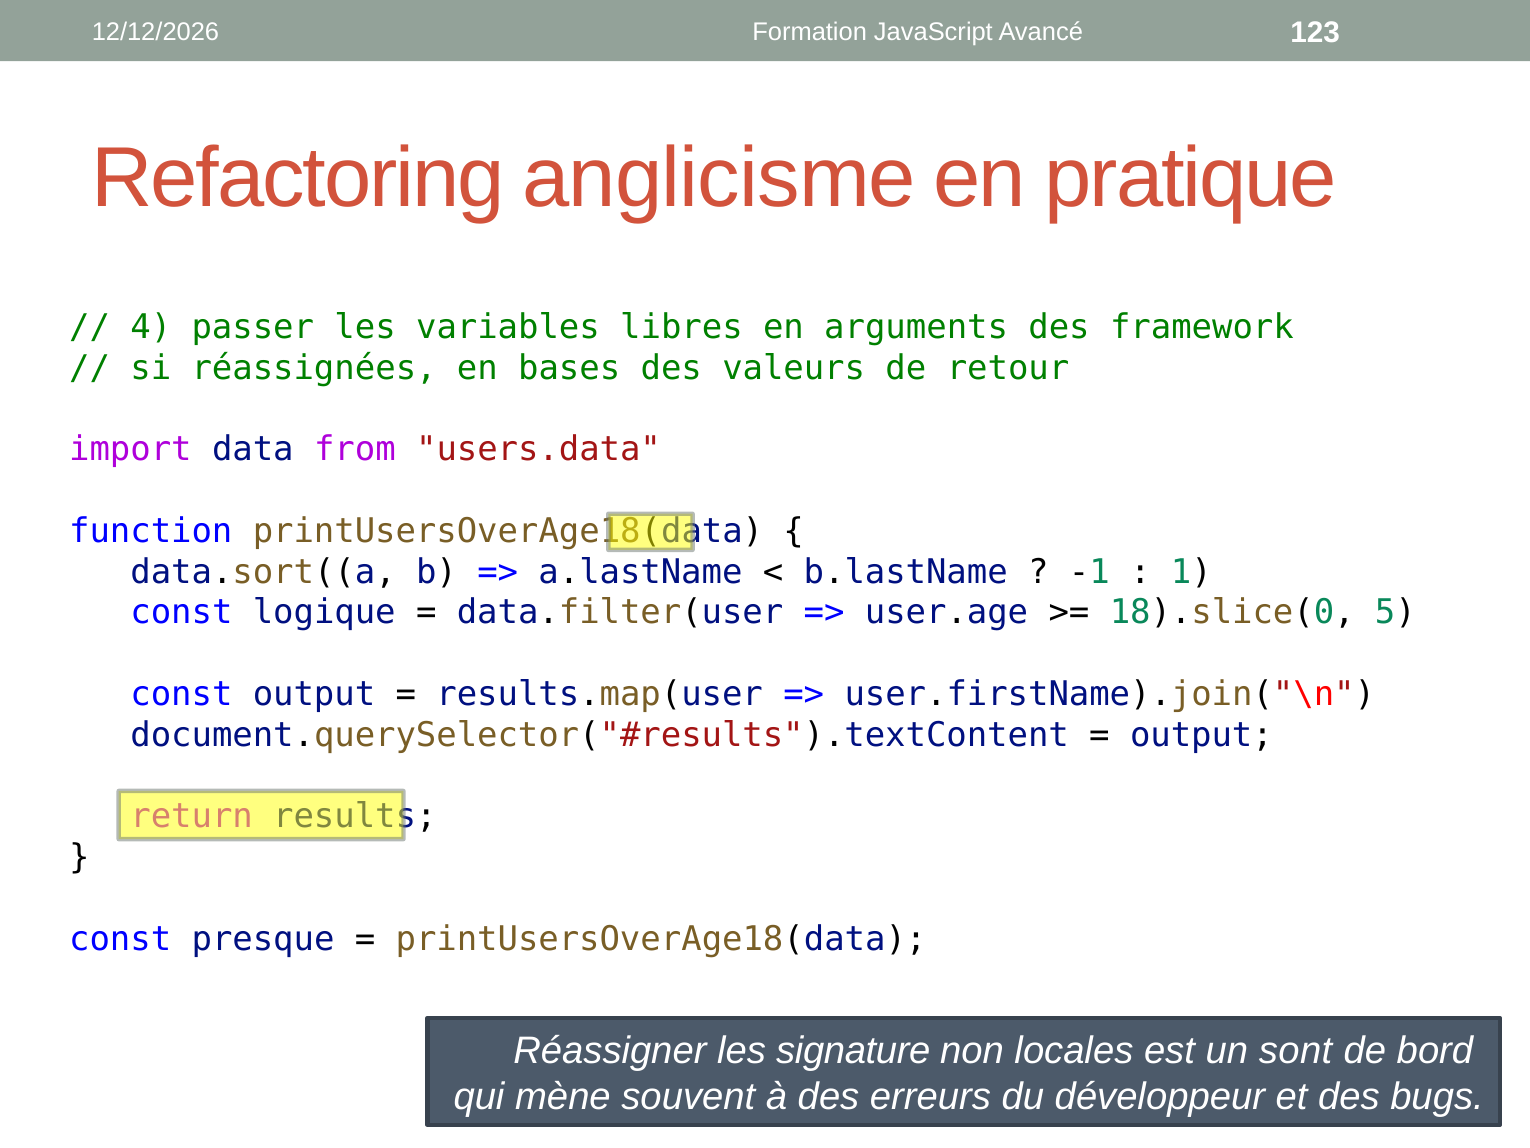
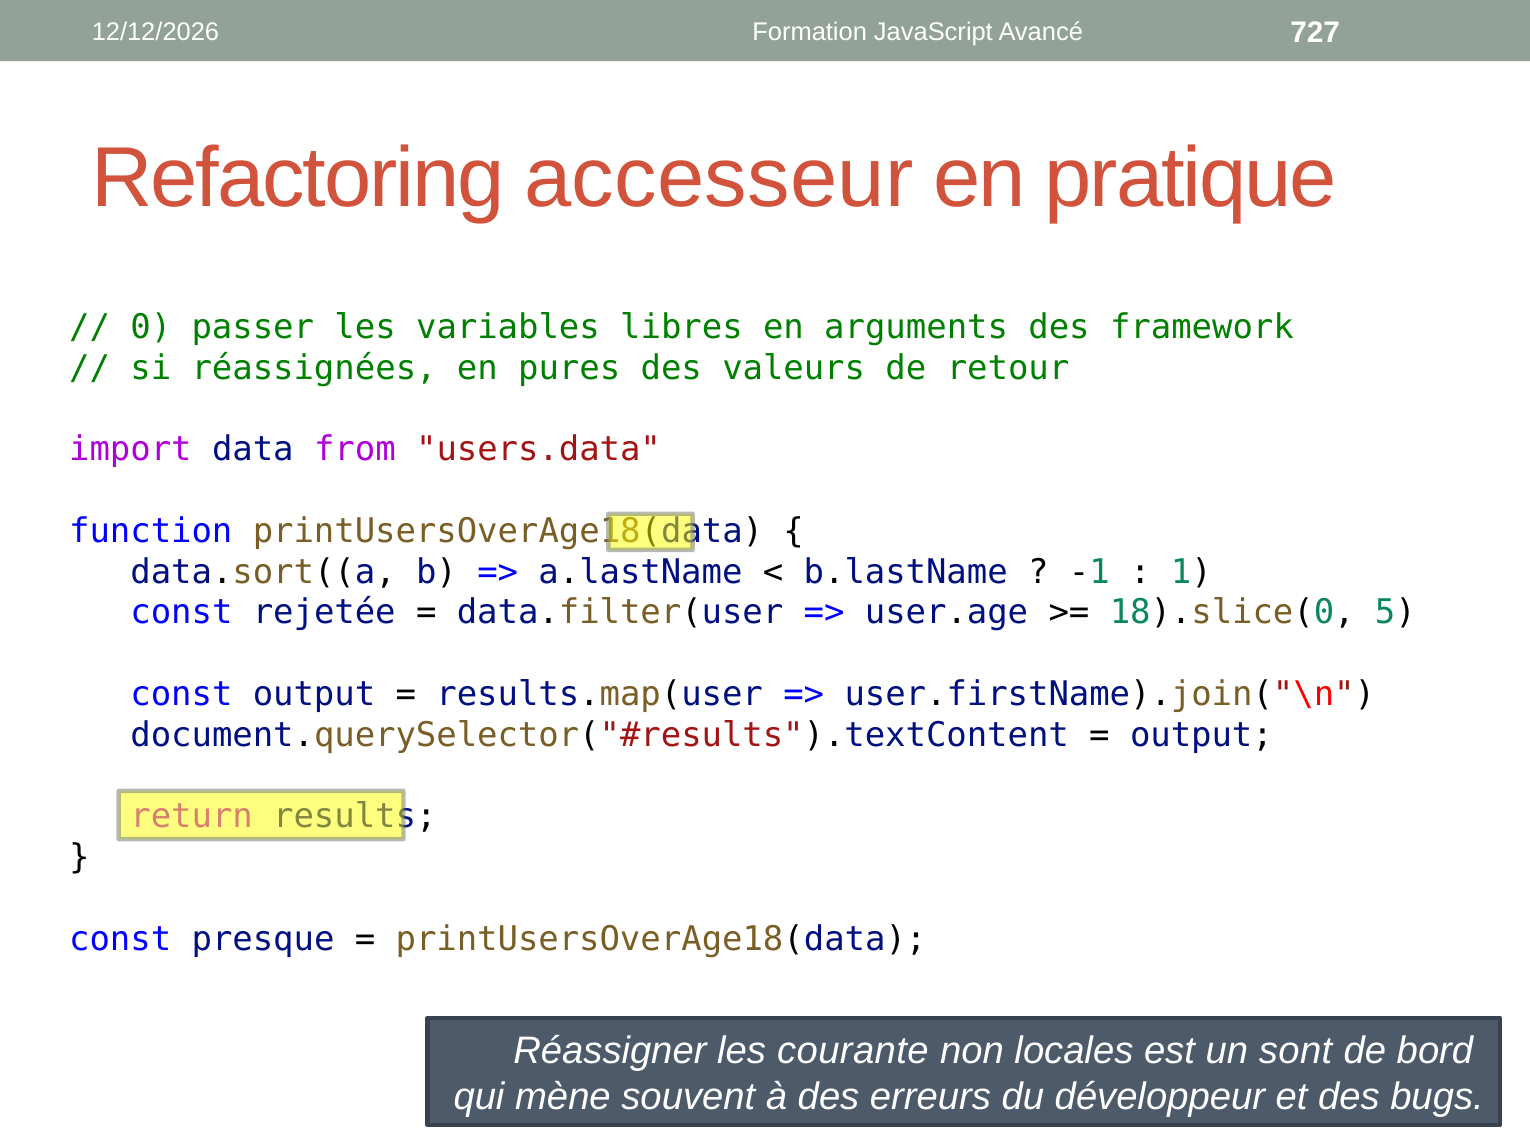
123: 123 -> 727 (1315, 33)
anglicisme: anglicisme -> accesseur (719, 178)
4: 4 -> 0 (151, 327)
bases: bases -> pures (569, 368)
logique: logique -> rejetée (324, 612)
signature: signature -> courante (853, 1051)
